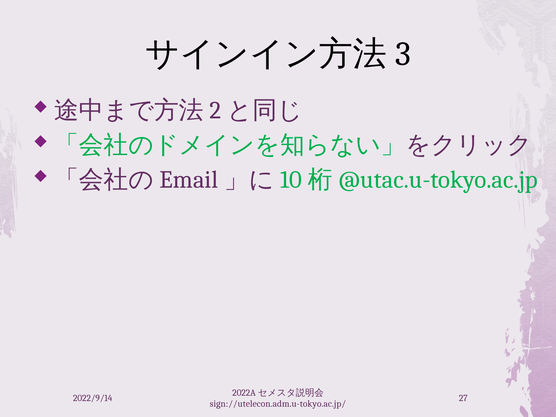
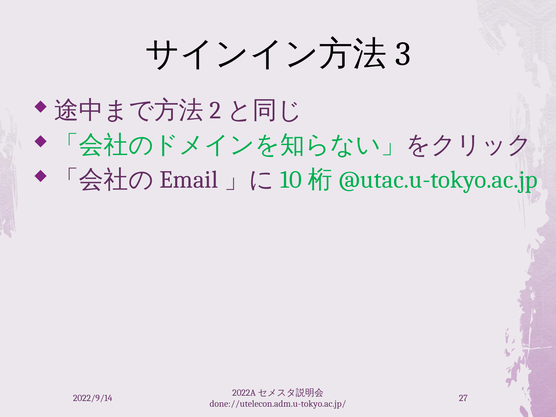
sign://utelecon.adm.u-tokyo.ac.jp/: sign://utelecon.adm.u-tokyo.ac.jp/ -> done://utelecon.adm.u-tokyo.ac.jp/ (278, 404)
